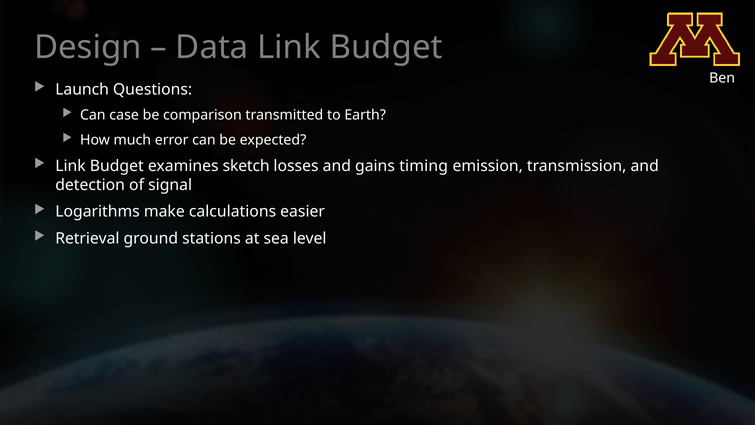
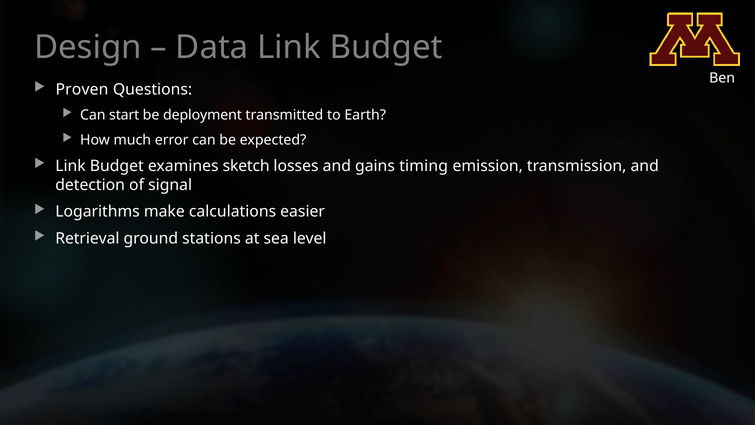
Launch: Launch -> Proven (82, 89)
case: case -> start (124, 115)
comparison: comparison -> deployment (202, 115)
